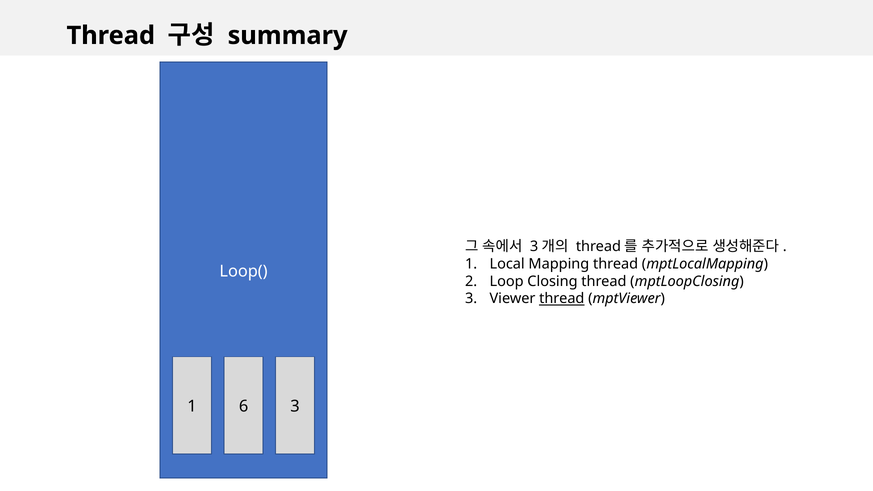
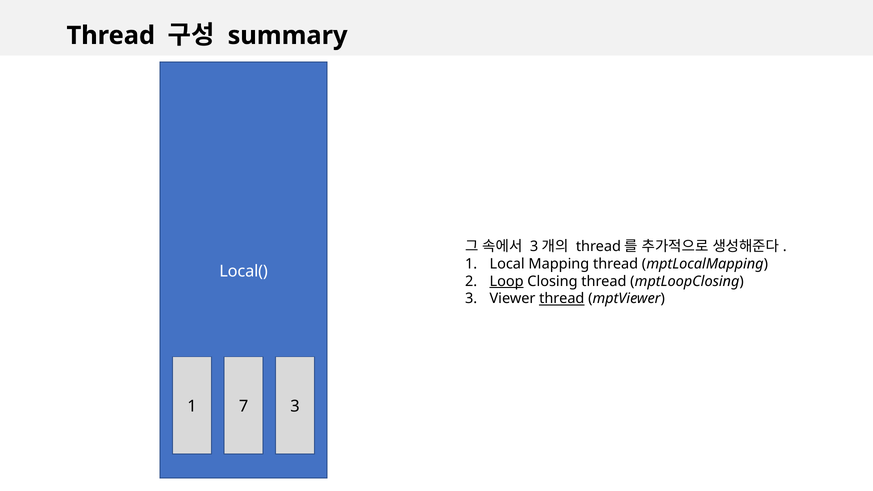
Loop(: Loop( -> Local( (244, 271)
Loop underline: none -> present (507, 281)
6: 6 -> 7 (244, 406)
